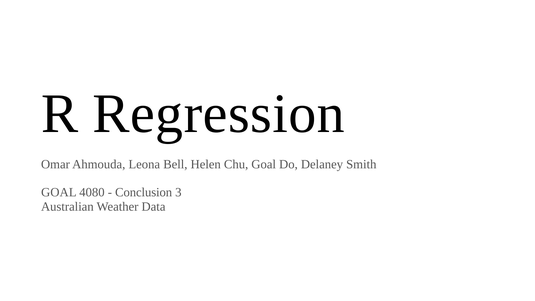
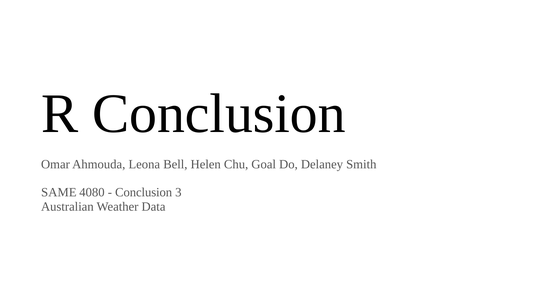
R Regression: Regression -> Conclusion (219, 114)
GOAL: GOAL -> SAME (59, 192)
